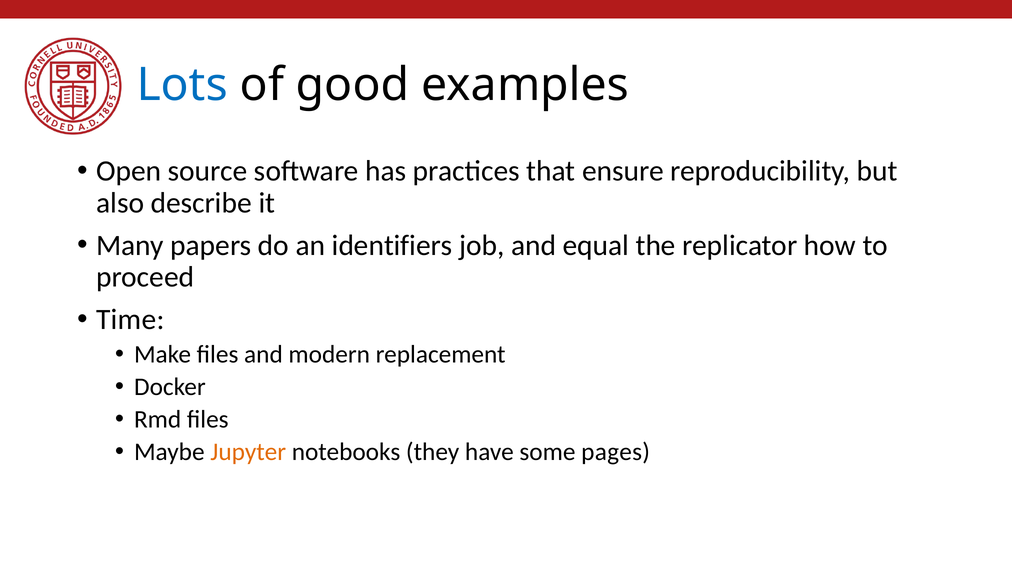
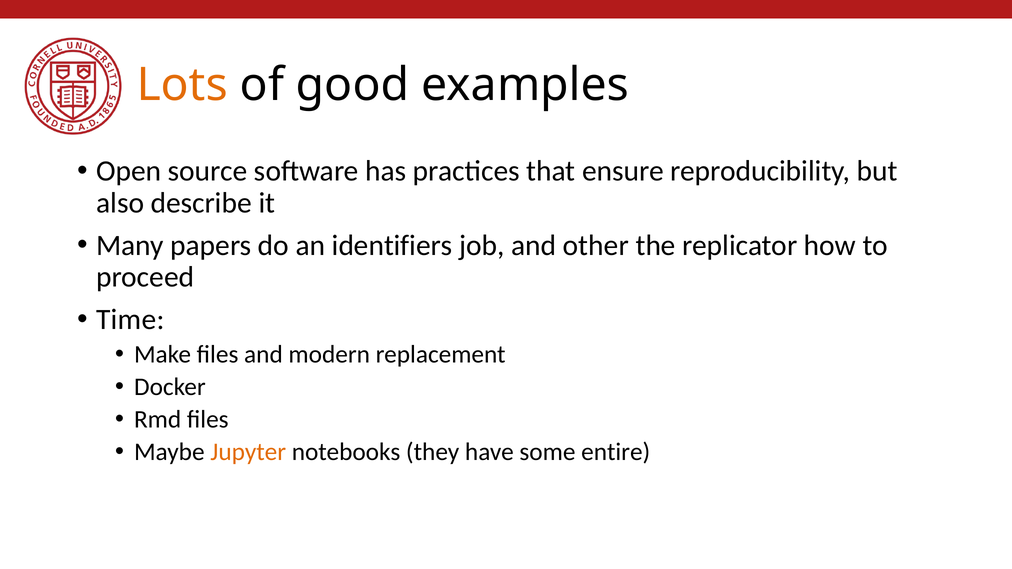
Lots colour: blue -> orange (182, 85)
equal: equal -> other (596, 245)
pages: pages -> entire (616, 452)
